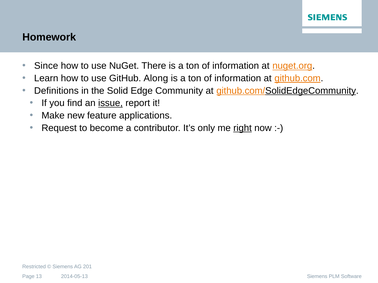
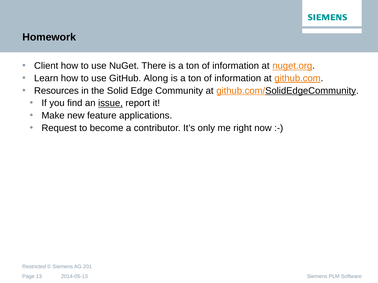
Since: Since -> Client (46, 66)
Definitions: Definitions -> Resources (56, 91)
right underline: present -> none (243, 128)
